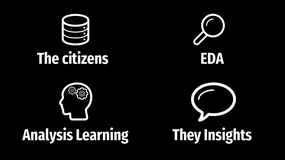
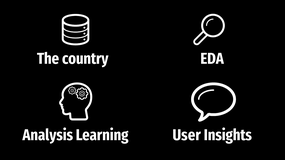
citizens: citizens -> country (85, 59)
They: They -> User (187, 135)
